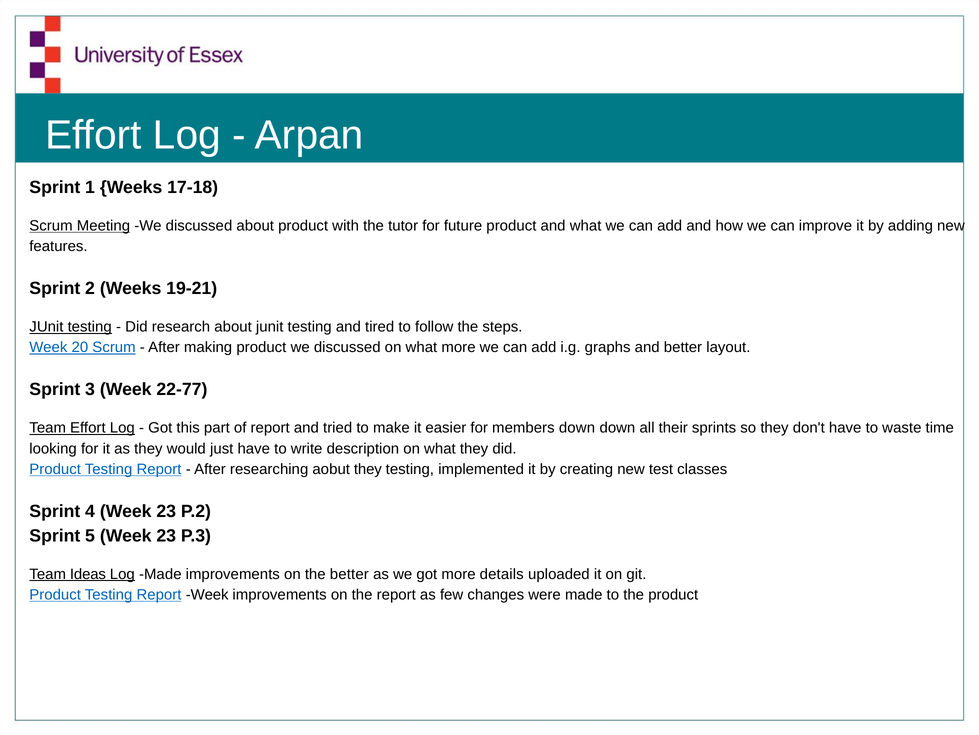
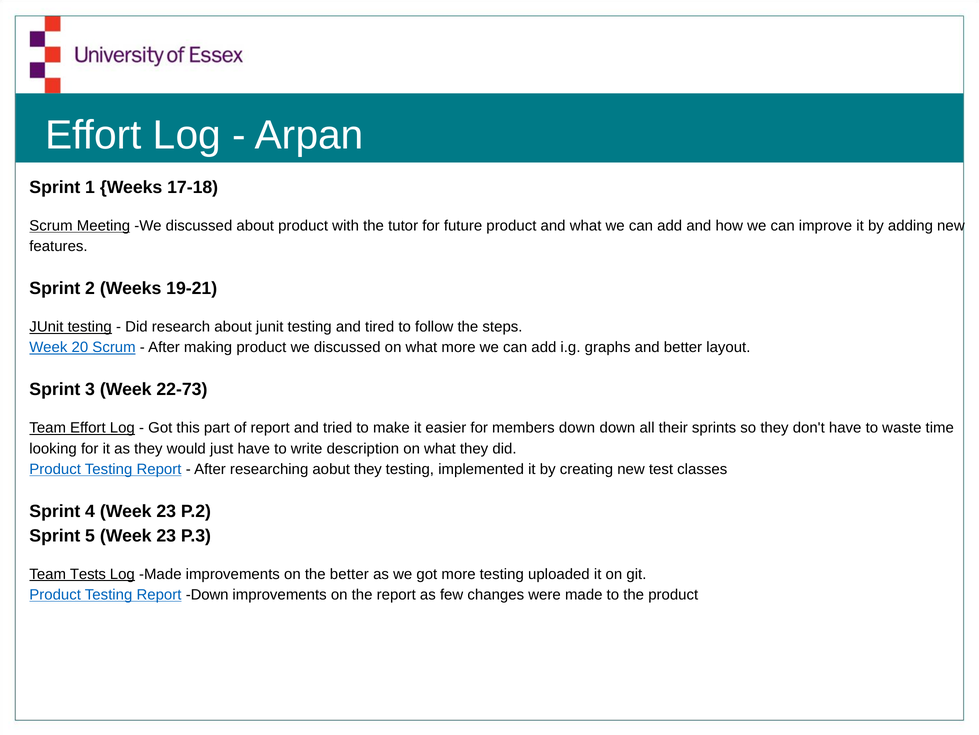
22-77: 22-77 -> 22-73 (182, 389)
Ideas: Ideas -> Tests (88, 573)
more details: details -> testing (502, 573)
Report Week: Week -> Down (207, 594)
